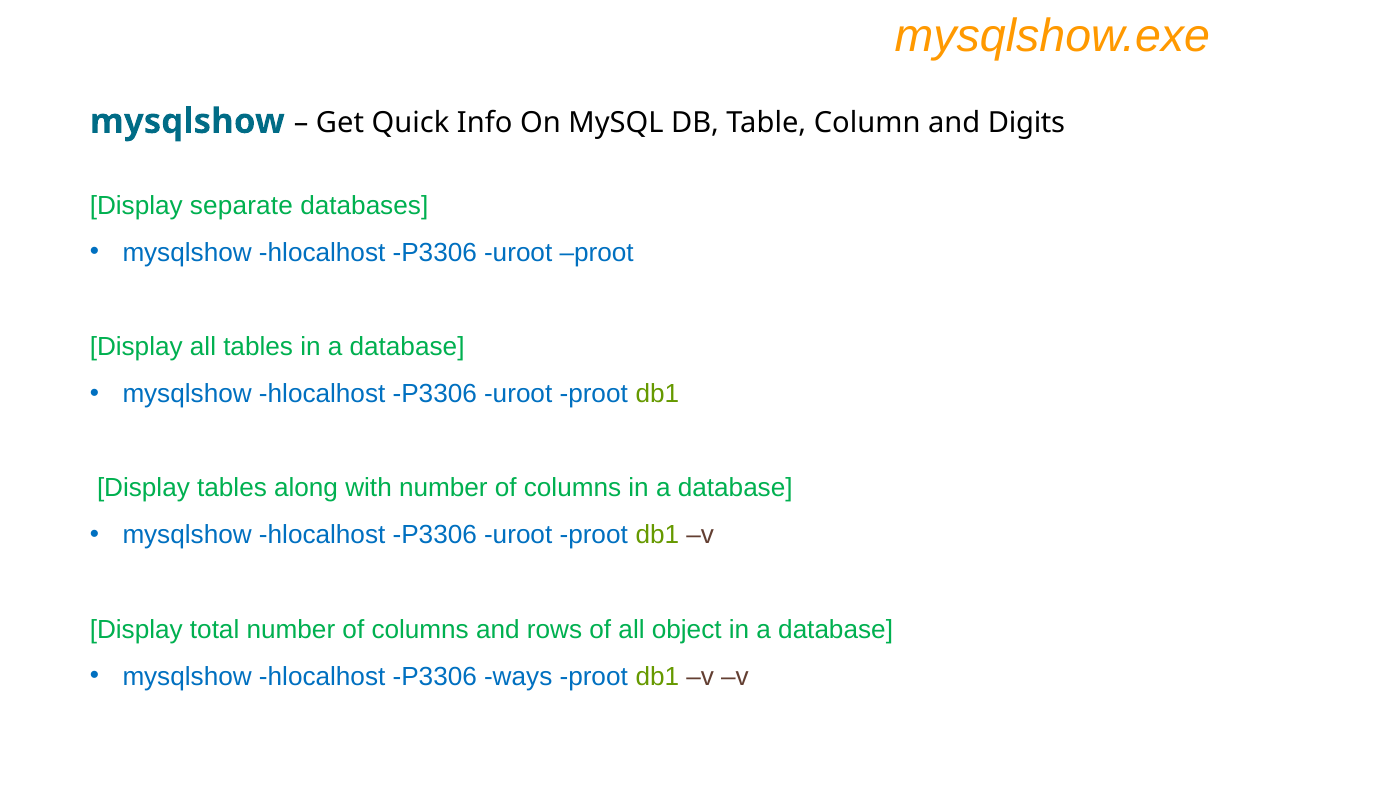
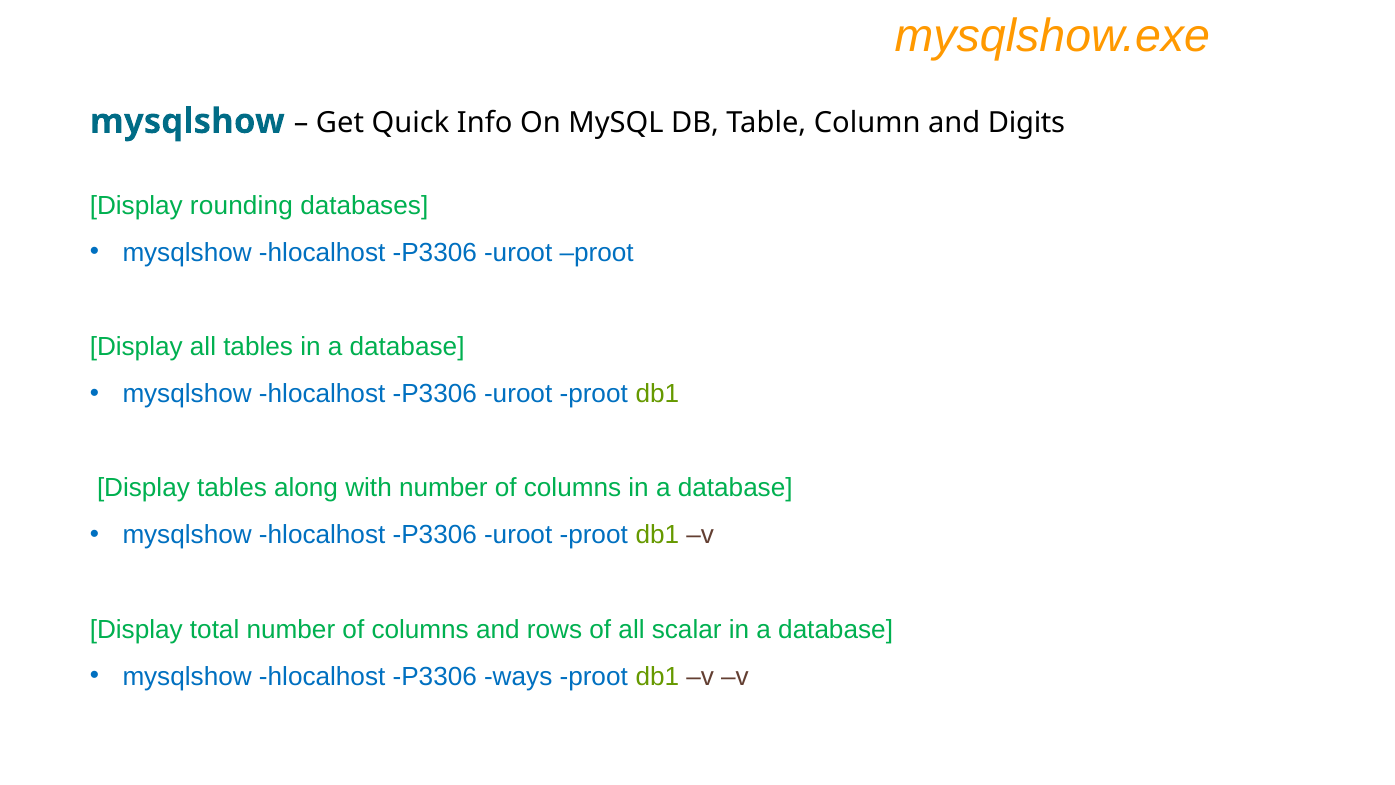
separate: separate -> rounding (241, 205)
object: object -> scalar (687, 629)
